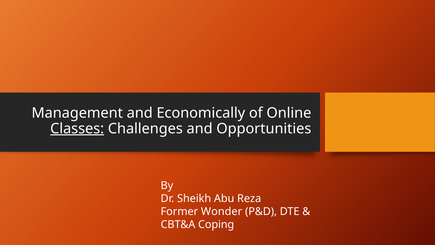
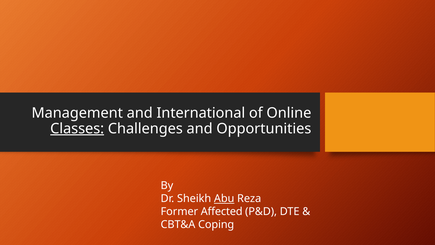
Economically: Economically -> International (201, 113)
Abu underline: none -> present (224, 198)
Wonder: Wonder -> Affected (222, 211)
